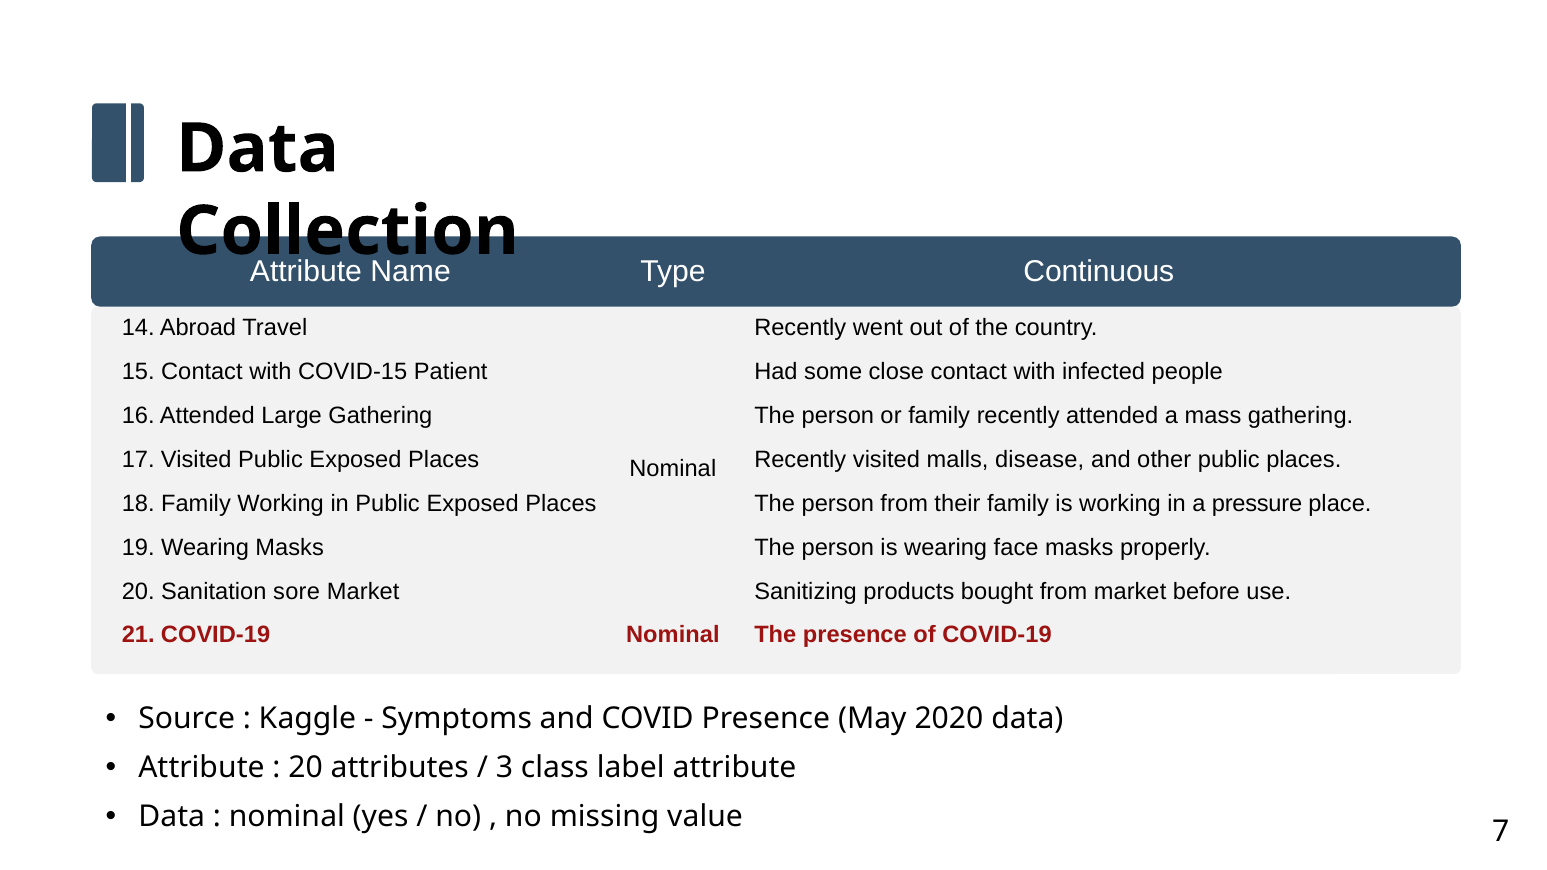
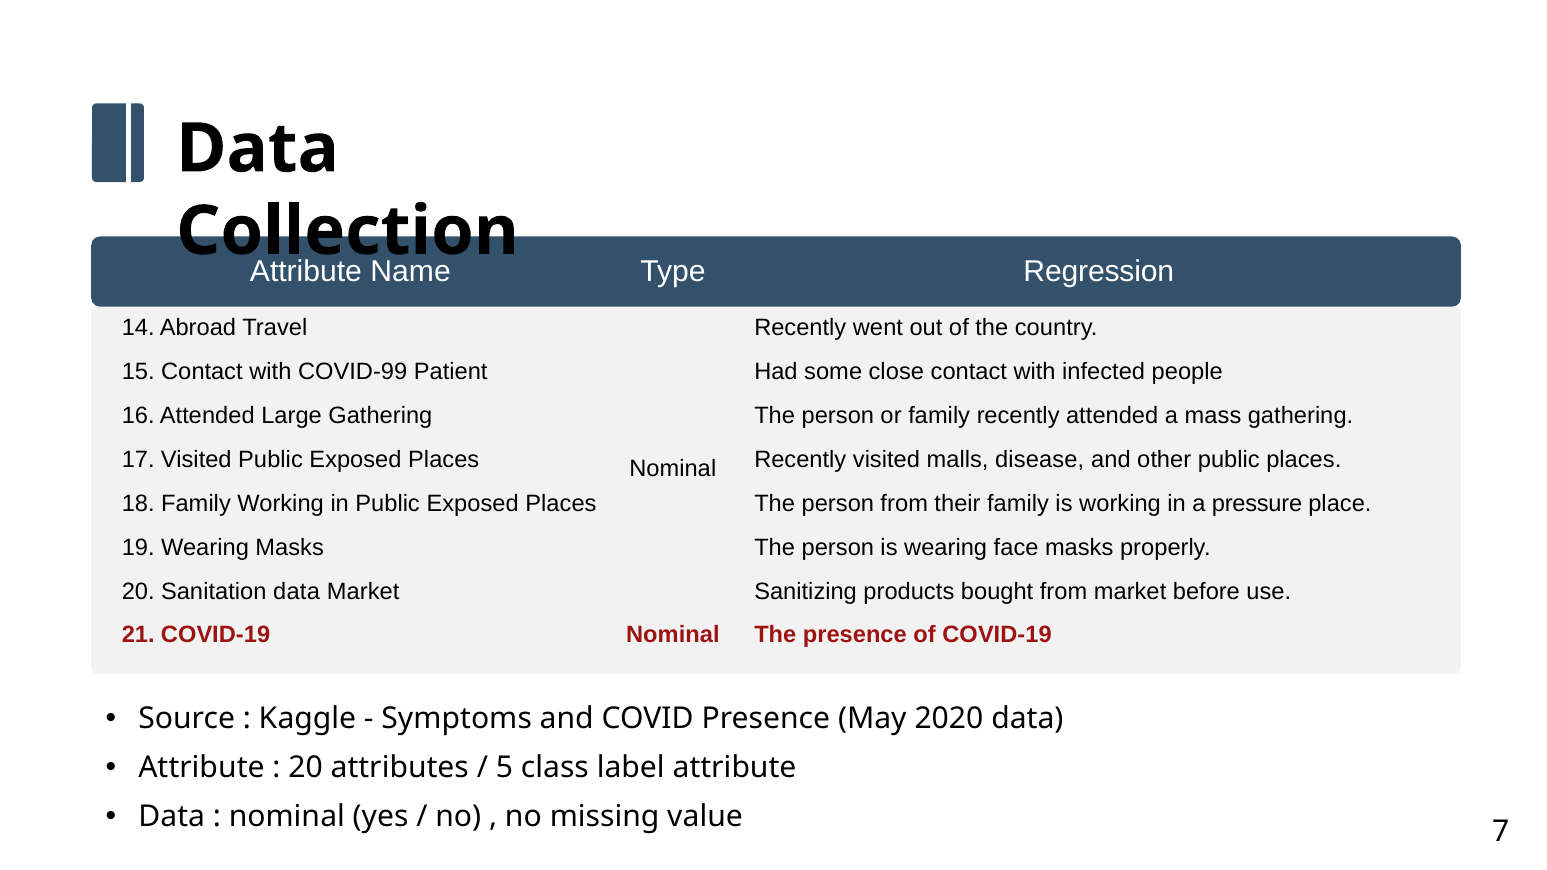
Continuous: Continuous -> Regression (1099, 272)
COVID-15: COVID-15 -> COVID-99 (353, 372)
Sanitation sore: sore -> data (297, 591)
3: 3 -> 5 (505, 768)
